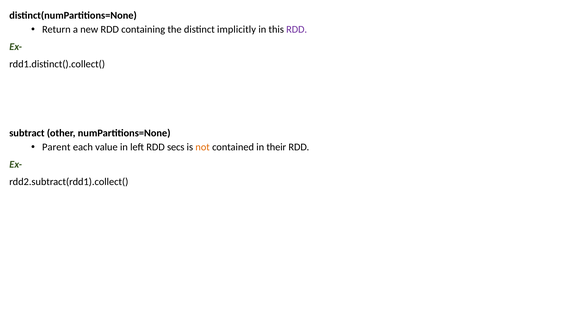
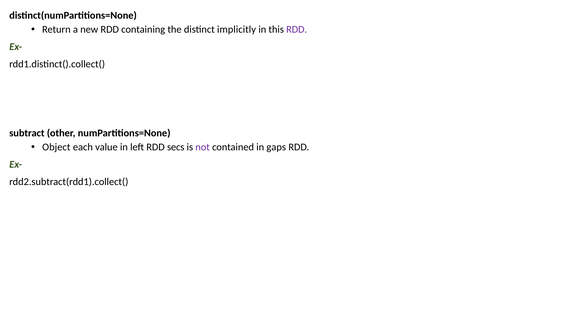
Parent: Parent -> Object (56, 147)
not colour: orange -> purple (203, 147)
their: their -> gaps (276, 147)
